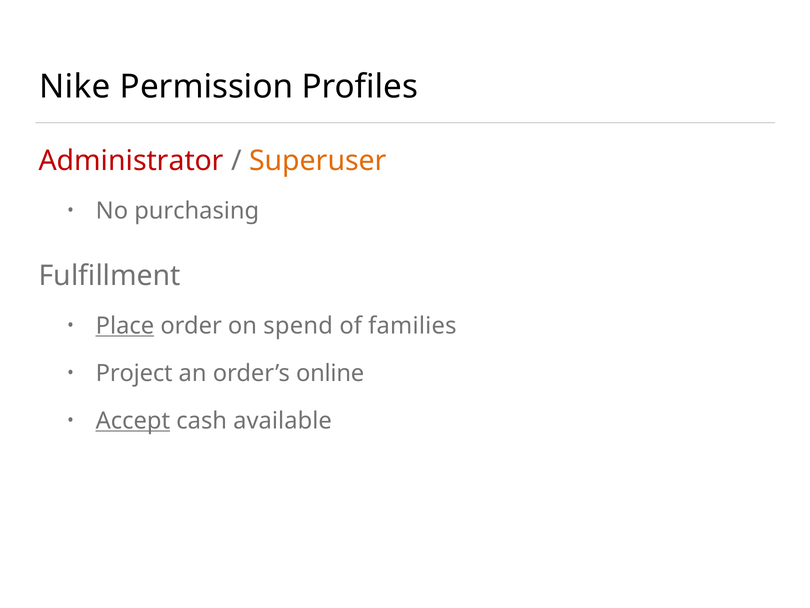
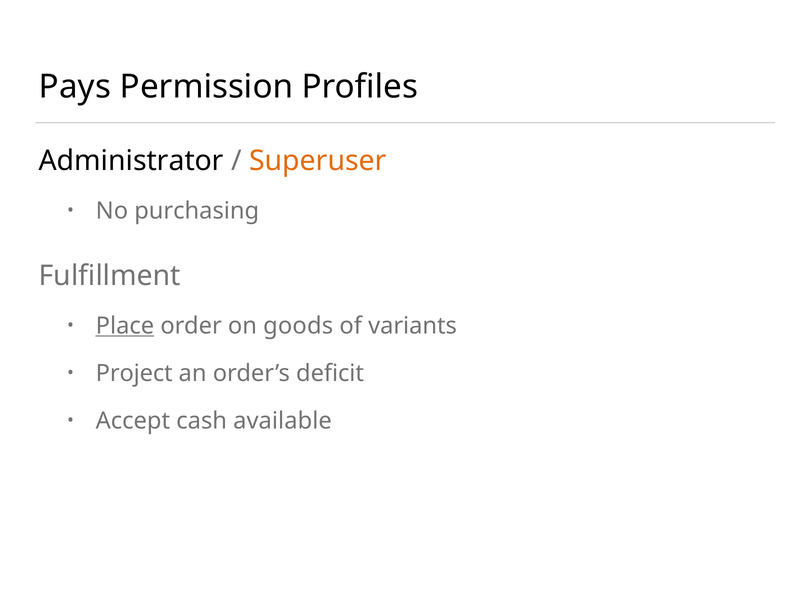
Nike: Nike -> Pays (75, 87)
Administrator colour: red -> black (131, 161)
spend: spend -> goods (298, 326)
families: families -> variants (413, 326)
online: online -> deficit (330, 373)
Accept underline: present -> none (133, 420)
